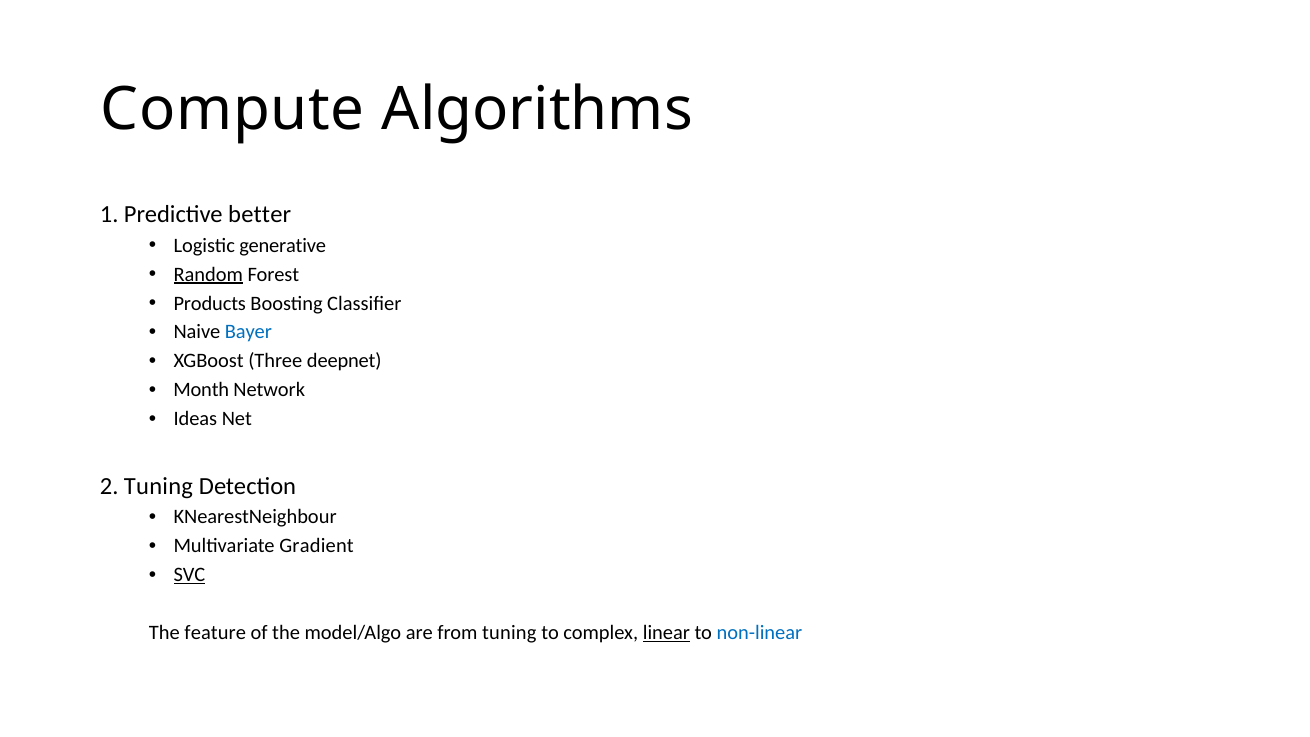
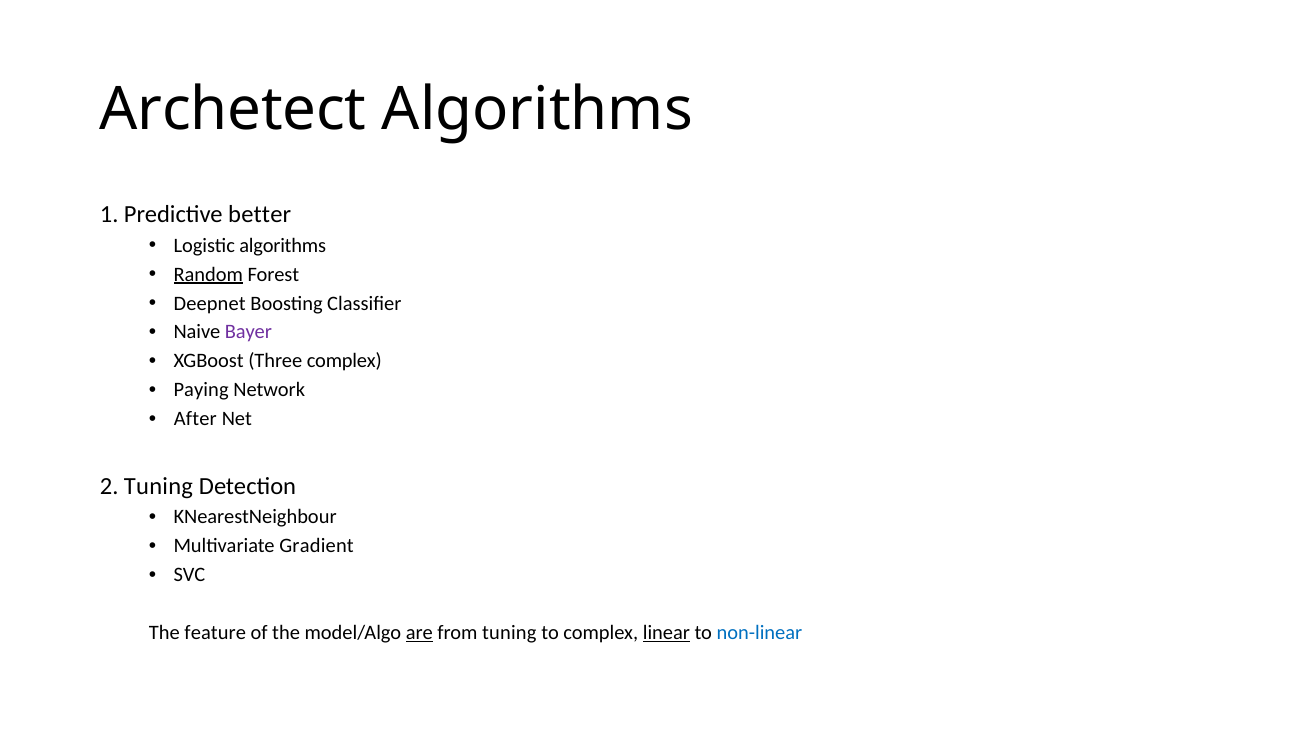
Compute: Compute -> Archetect (233, 110)
Logistic generative: generative -> algorithms (283, 245)
Products: Products -> Deepnet (210, 303)
Bayer colour: blue -> purple (248, 332)
Three deepnet: deepnet -> complex (344, 361)
Month: Month -> Paying (201, 390)
Ideas: Ideas -> After (195, 419)
SVC underline: present -> none (189, 575)
are underline: none -> present (419, 633)
